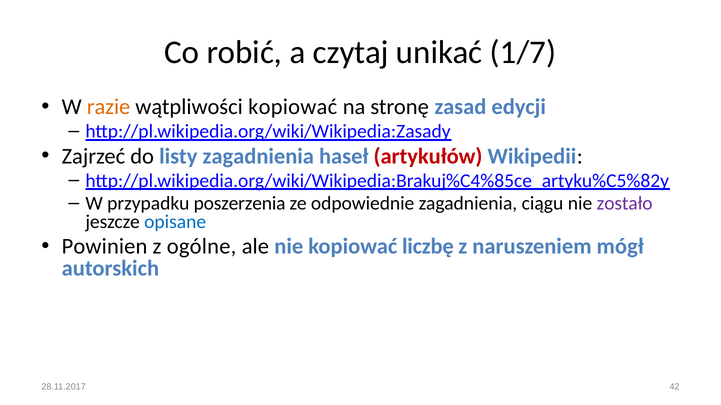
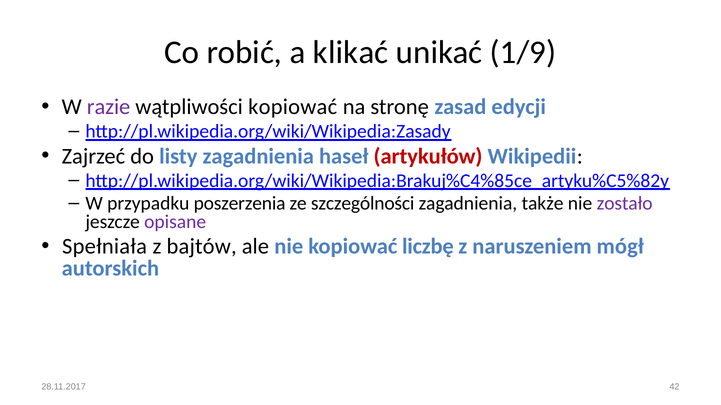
czytaj: czytaj -> klikać (351, 52)
1/7: 1/7 -> 1/9 (523, 52)
razie colour: orange -> purple (109, 107)
odpowiednie: odpowiednie -> szczególności (363, 204)
ciągu: ciągu -> także (543, 204)
opisane colour: blue -> purple (175, 222)
Powinien: Powinien -> Spełniała (105, 247)
ogólne: ogólne -> bajtów (202, 247)
